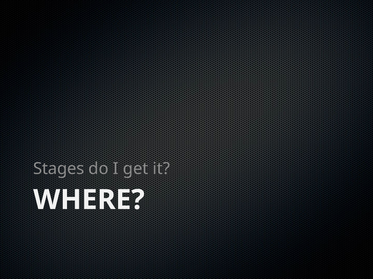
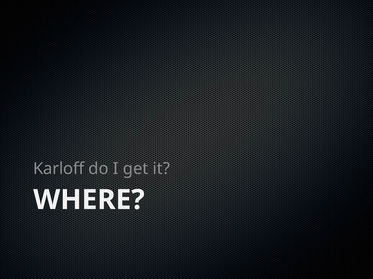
Stages: Stages -> Karloff (59, 169)
